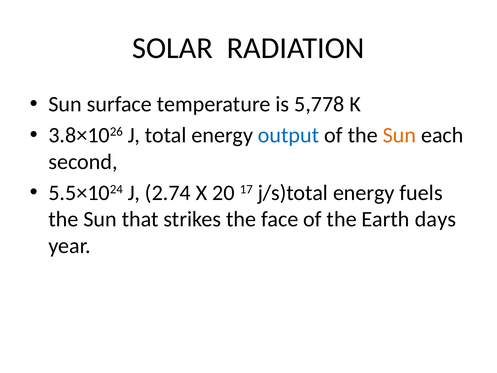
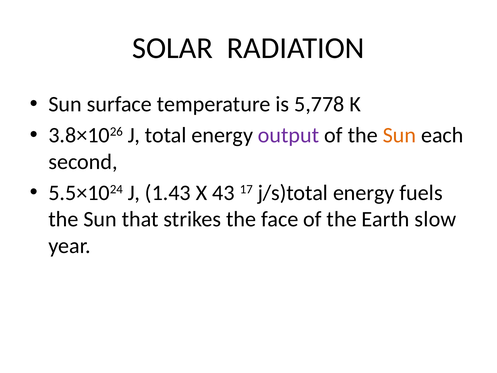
output colour: blue -> purple (289, 135)
2.74: 2.74 -> 1.43 (168, 193)
20: 20 -> 43 (223, 193)
days: days -> slow (436, 219)
